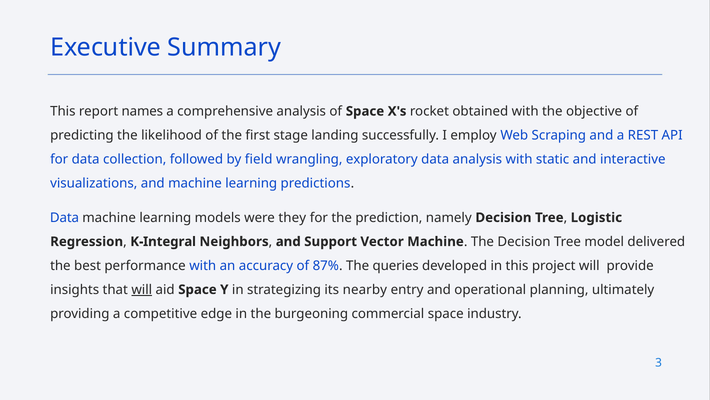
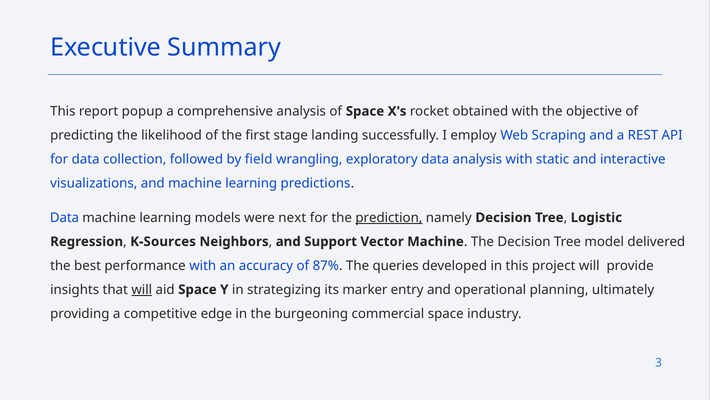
names: names -> popup (142, 111)
they: they -> next (292, 217)
prediction underline: none -> present (389, 217)
K-Integral: K-Integral -> K-Sources (163, 241)
nearby: nearby -> marker (365, 289)
